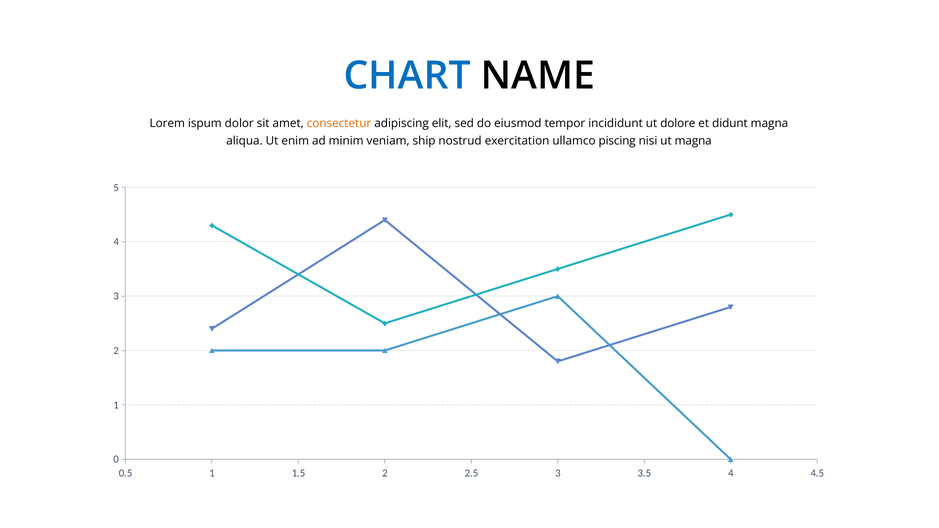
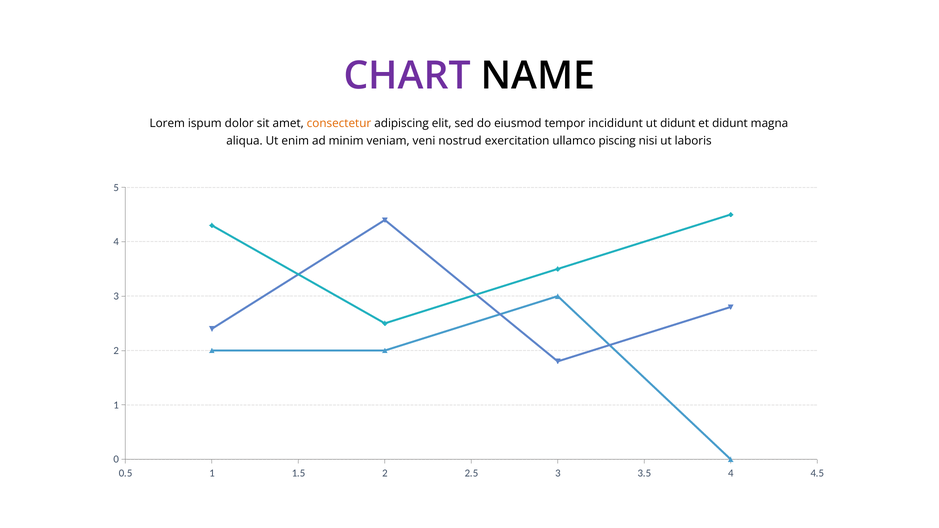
CHART colour: blue -> purple (407, 76)
ut dolore: dolore -> didunt (678, 123)
ship: ship -> veni (424, 141)
ut magna: magna -> laboris (693, 141)
